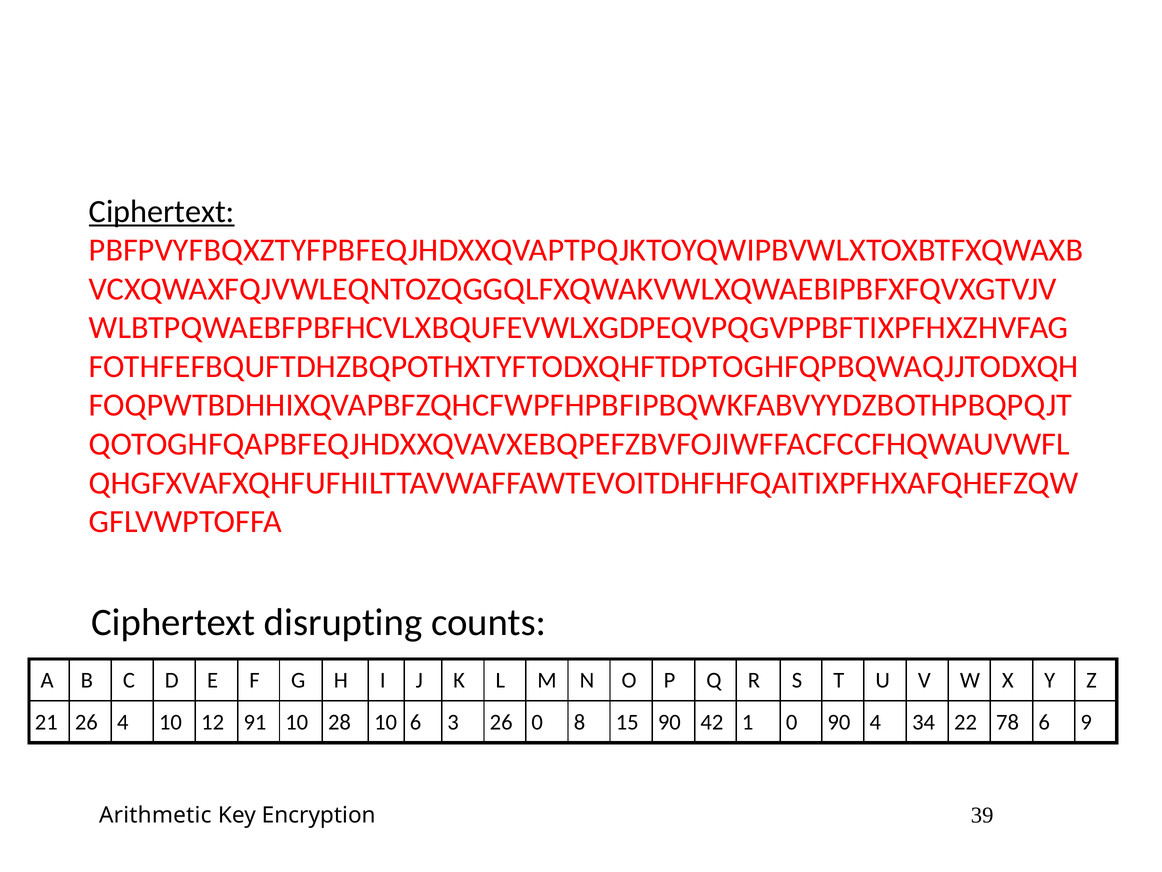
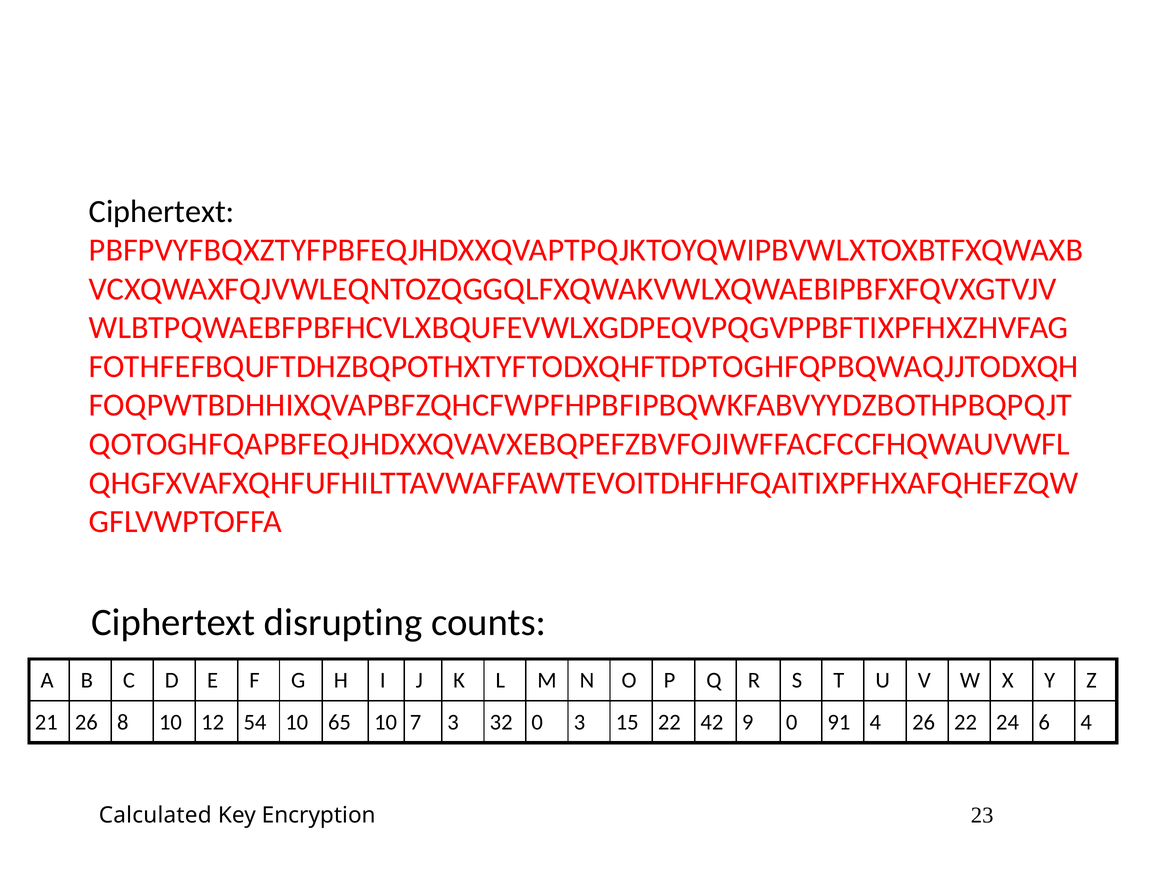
Ciphertext underline: present -> none (162, 211)
26 4: 4 -> 8 (123, 722)
91: 91 -> 54 (255, 722)
28: 28 -> 65 (339, 722)
10 6: 6 -> 7 (416, 722)
3 26: 26 -> 32 (501, 722)
0 8: 8 -> 3 (580, 722)
15 90: 90 -> 22 (669, 722)
1: 1 -> 9 (748, 722)
0 90: 90 -> 91 (839, 722)
4 34: 34 -> 26 (924, 722)
78: 78 -> 24 (1008, 722)
6 9: 9 -> 4 (1086, 722)
Arithmetic: Arithmetic -> Calculated (155, 815)
39: 39 -> 23 (982, 815)
